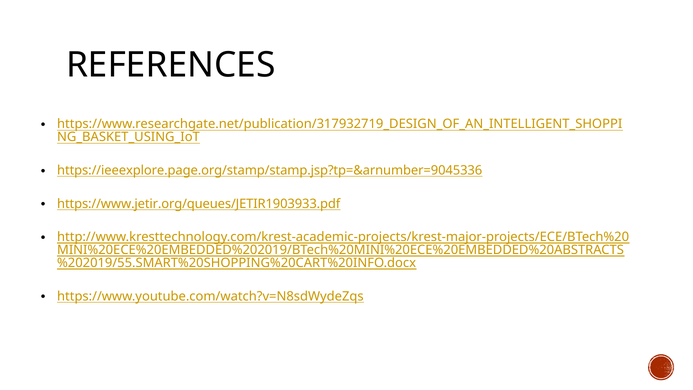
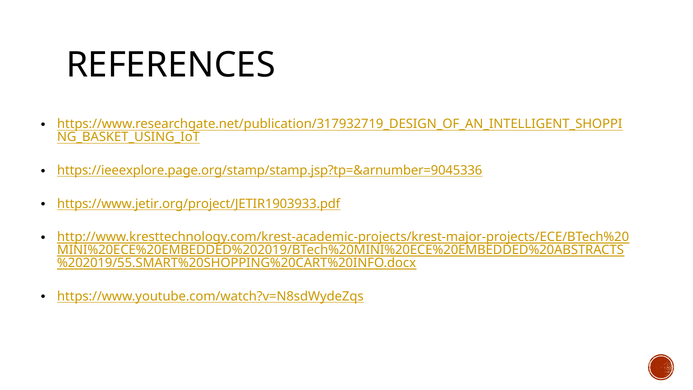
https://www.jetir.org/queues/JETIR1903933.pdf: https://www.jetir.org/queues/JETIR1903933.pdf -> https://www.jetir.org/project/JETIR1903933.pdf (199, 204)
